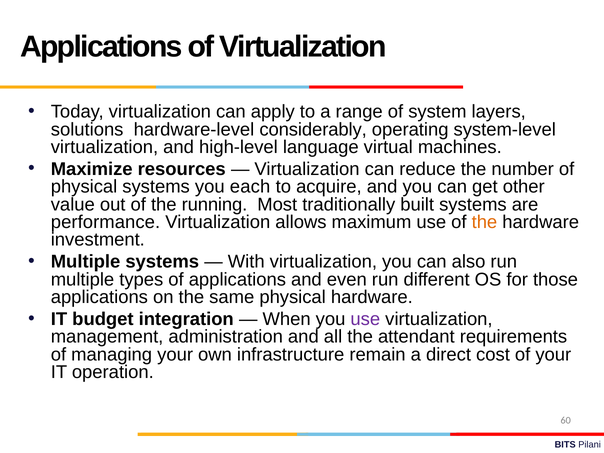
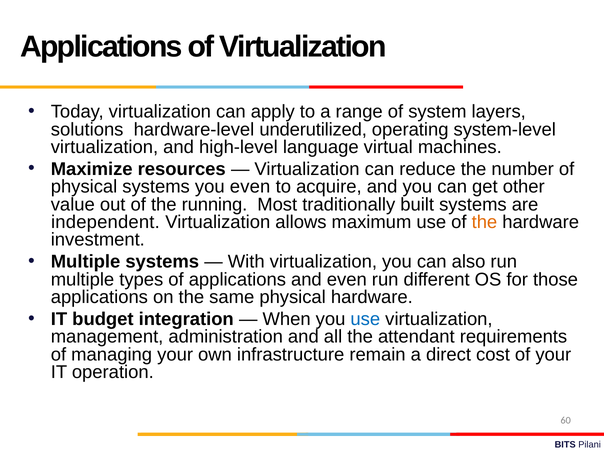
considerably: considerably -> underutilized (313, 129)
you each: each -> even (250, 187)
performance: performance -> independent (105, 222)
use colour: purple -> blue (365, 319)
